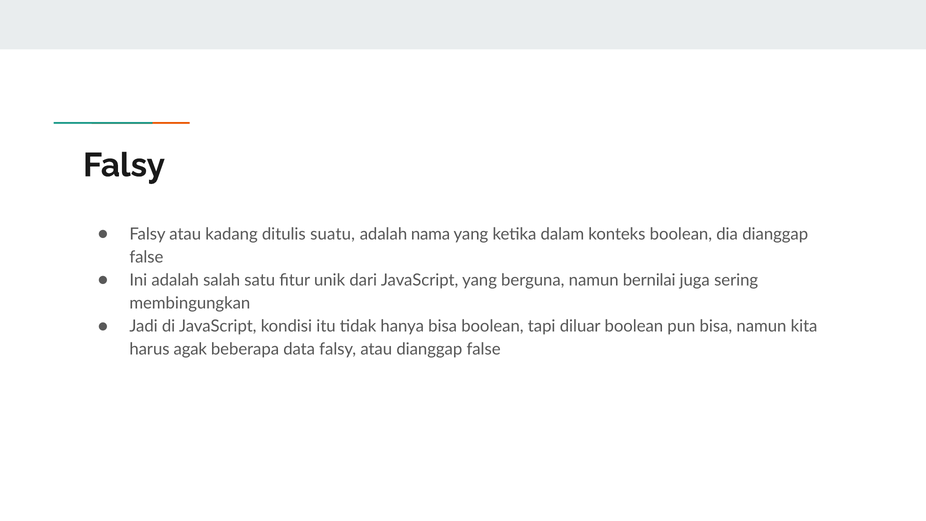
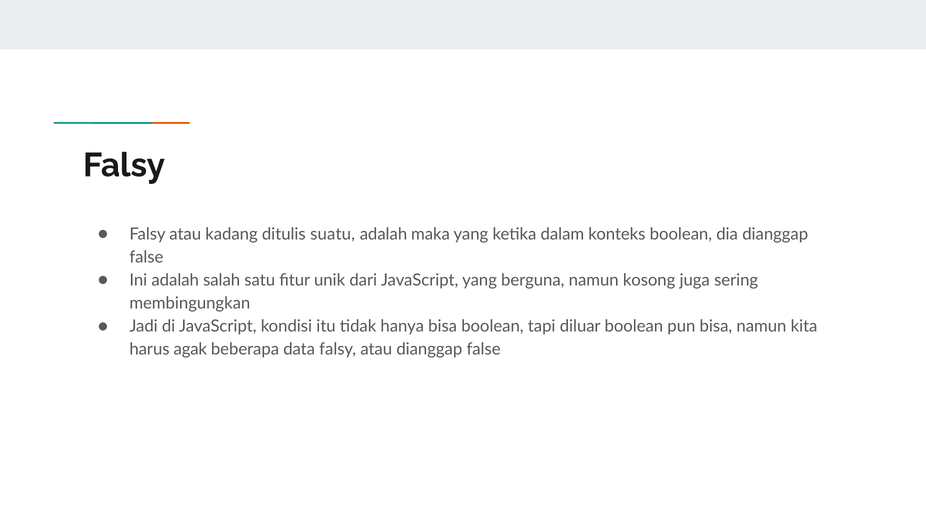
nama: nama -> maka (430, 234)
bernilai: bernilai -> kosong (649, 280)
